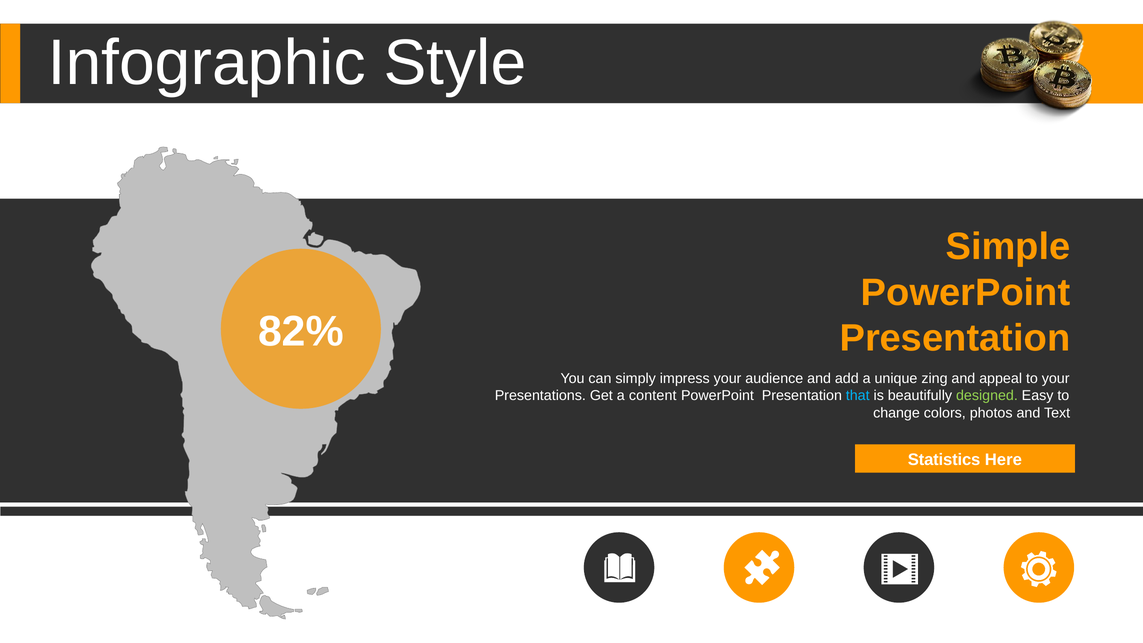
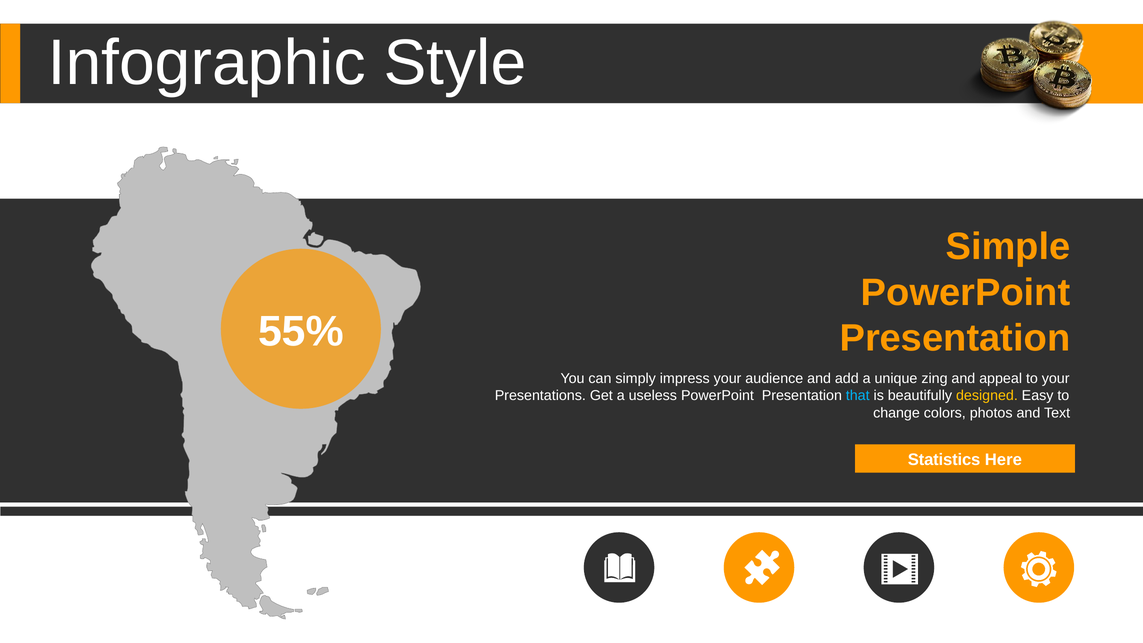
82%: 82% -> 55% (301, 332)
content: content -> useless (653, 396)
designed colour: light green -> yellow (987, 396)
